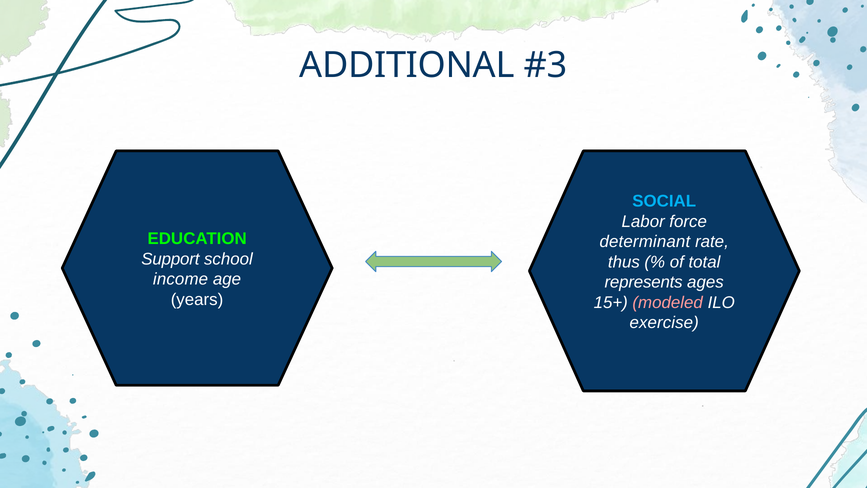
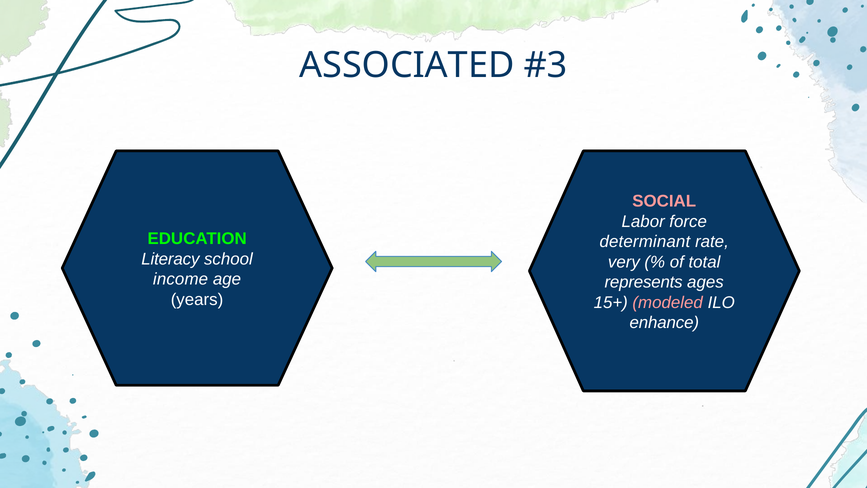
ADDITIONAL: ADDITIONAL -> ASSOCIATED (407, 65)
SOCIAL colour: light blue -> pink (664, 201)
Support: Support -> Literacy (170, 259)
thus: thus -> very (624, 262)
exercise: exercise -> enhance (664, 323)
